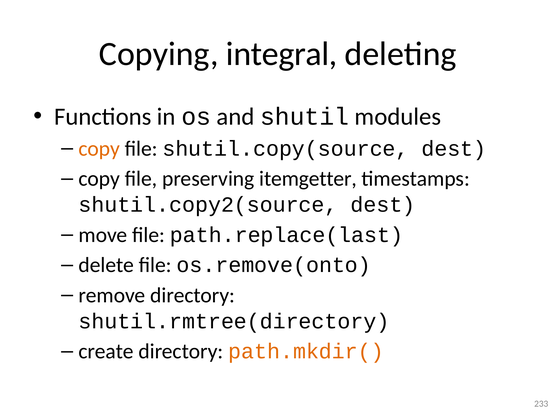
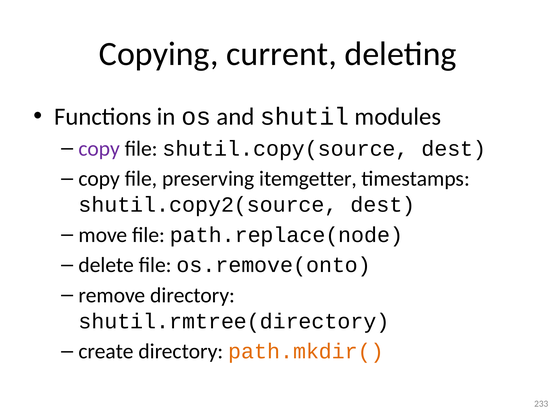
integral: integral -> current (281, 54)
copy colour: orange -> purple (99, 149)
path.replace(last: path.replace(last -> path.replace(node (287, 235)
